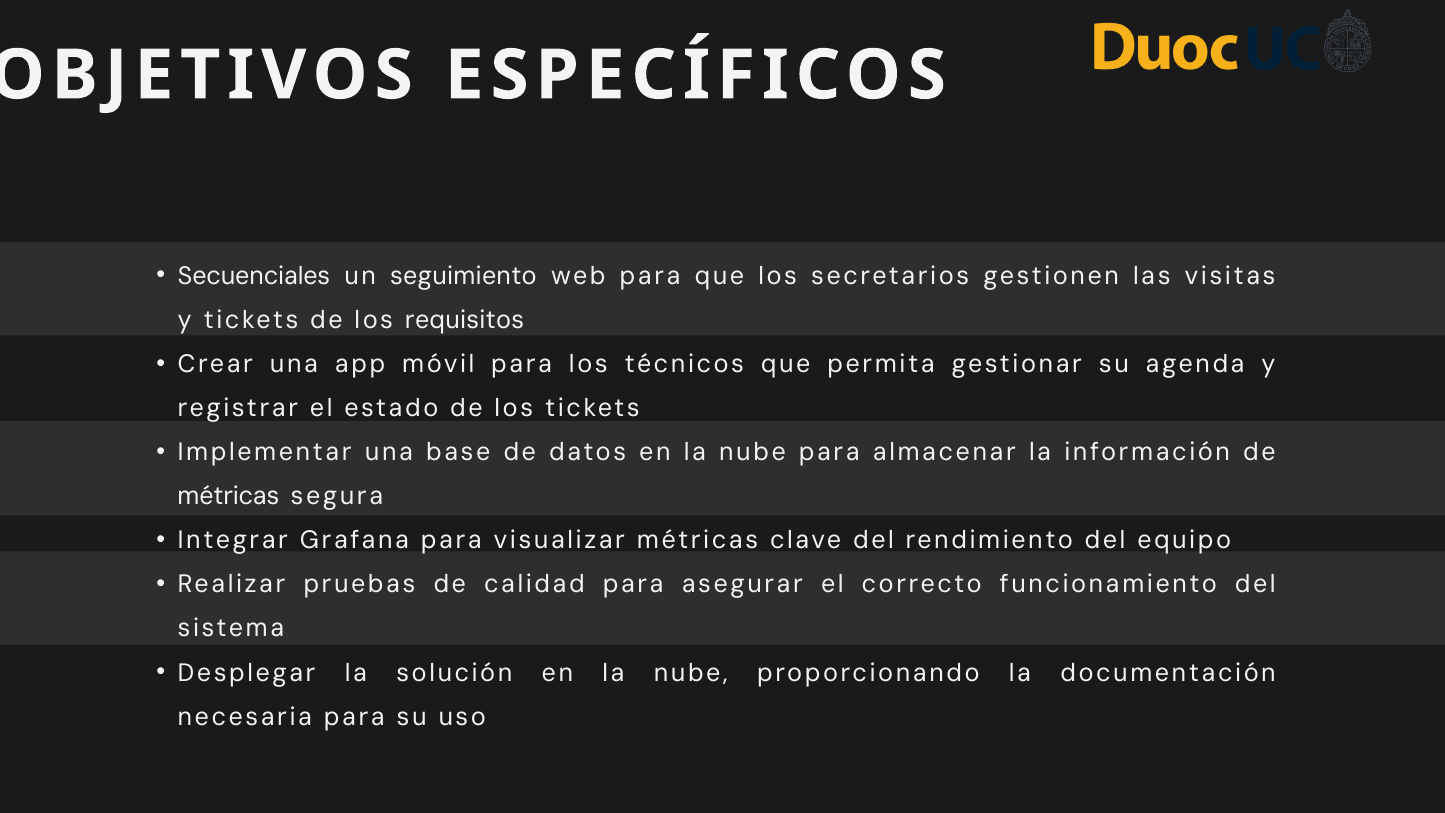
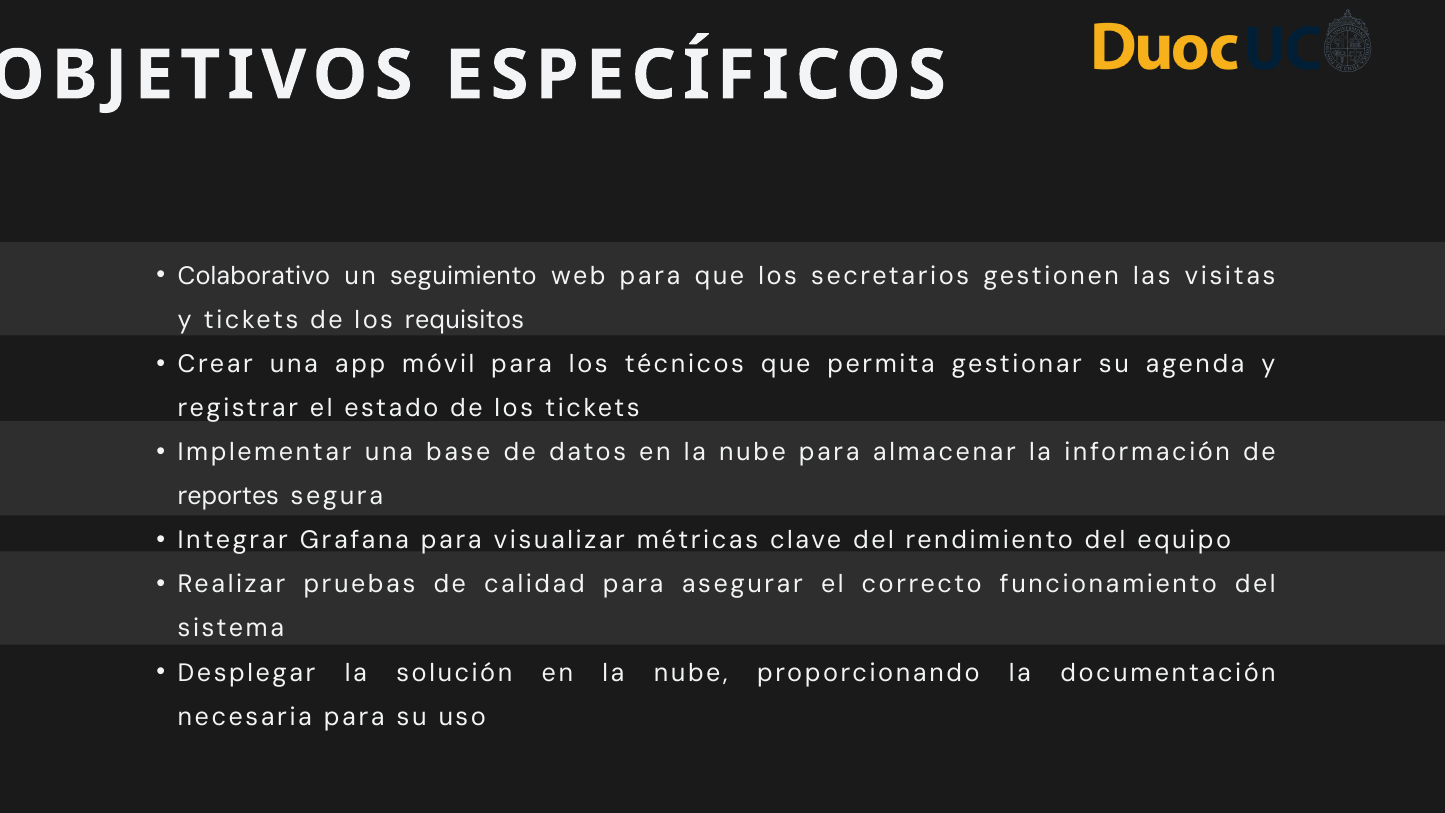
Secuenciales: Secuenciales -> Colaborativo (254, 276)
métricas: métricas -> reportes (228, 496)
